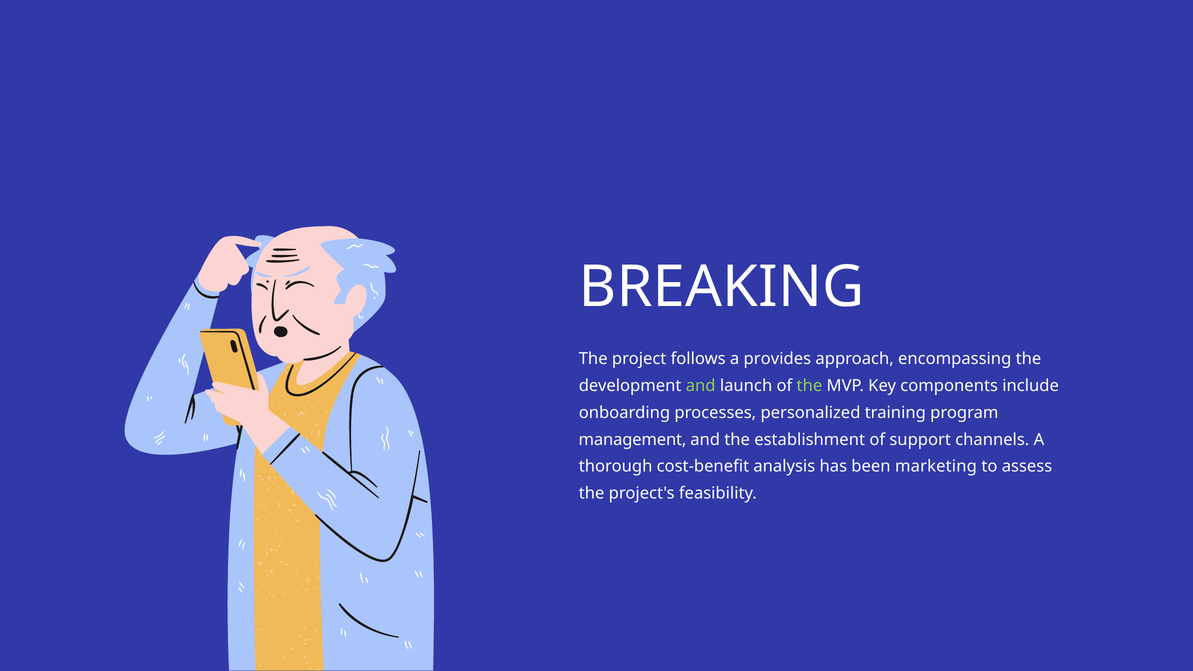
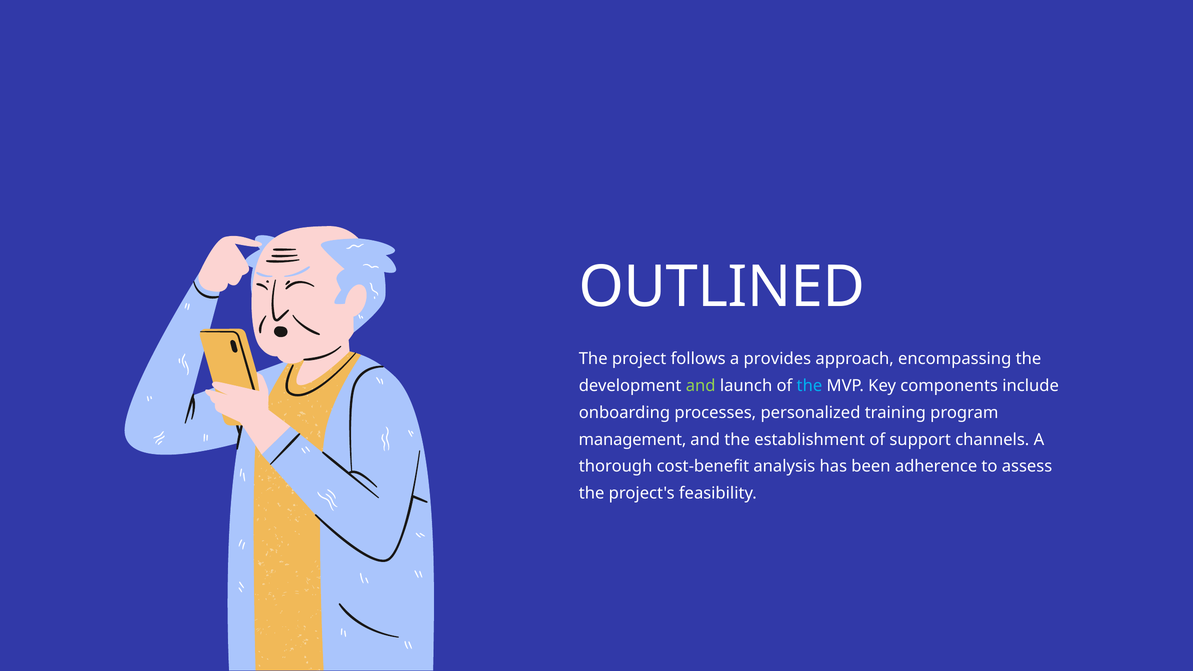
BREAKING: BREAKING -> OUTLINED (722, 287)
the colour: light green -> light blue (809, 386)
marketing: marketing -> adherence (936, 466)
